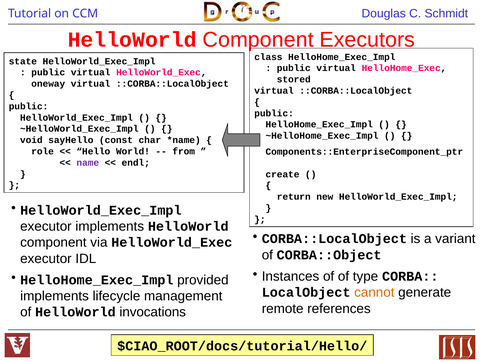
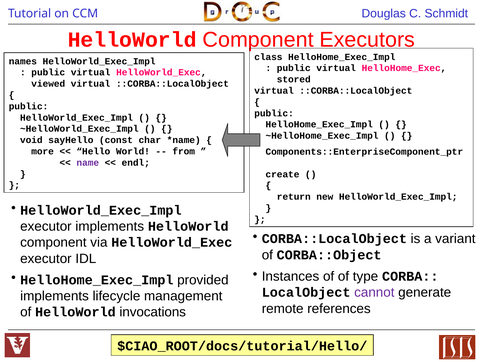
state: state -> names (23, 61)
oneway: oneway -> viewed (48, 84)
role: role -> more (43, 152)
cannot colour: orange -> purple (374, 293)
